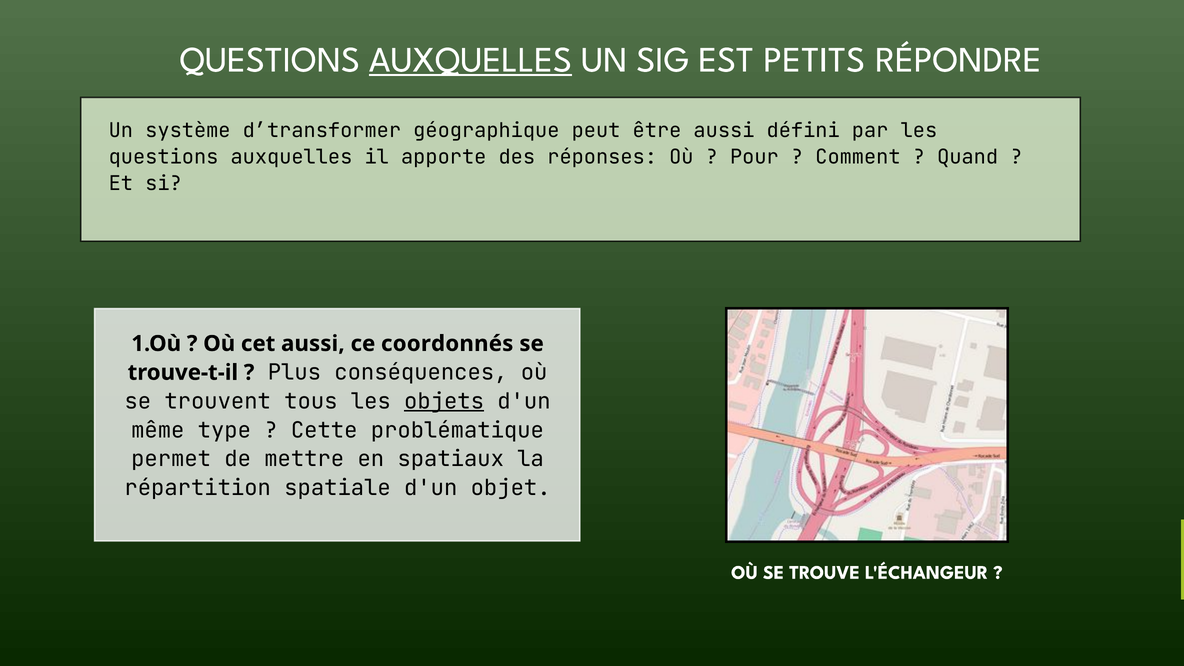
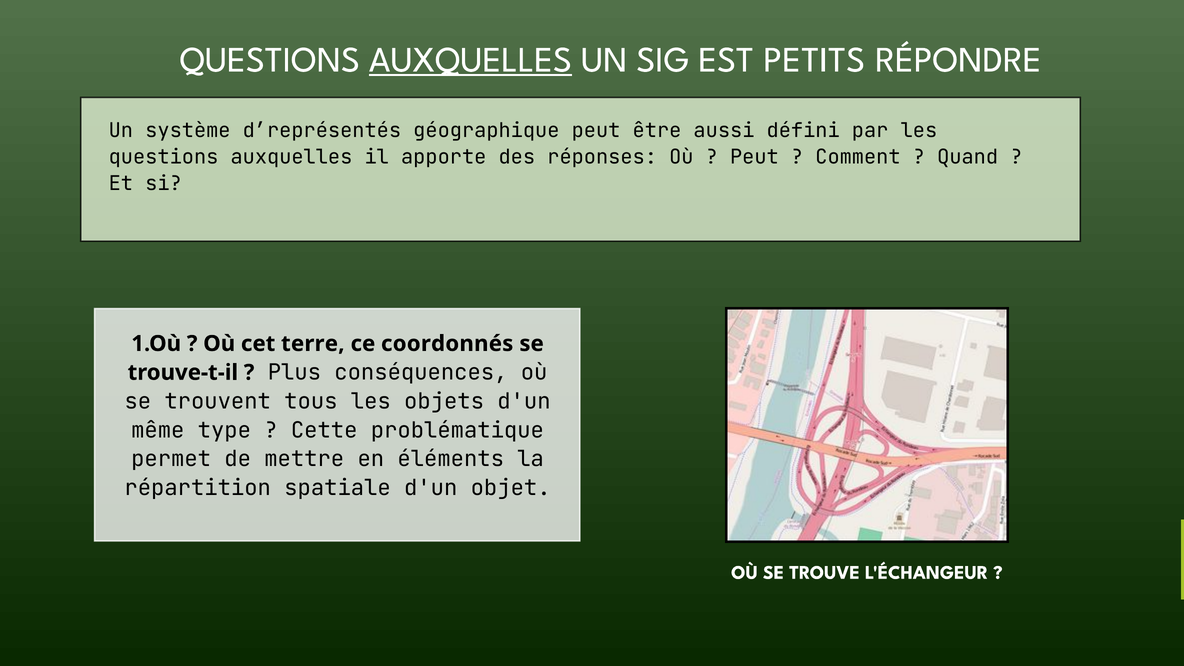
d’transformer: d’transformer -> d’représentés (322, 131)
Pour: Pour -> Peut (754, 157)
cet aussi: aussi -> terre (313, 344)
objets underline: present -> none (444, 401)
spatiaux: spatiaux -> éléments (451, 459)
